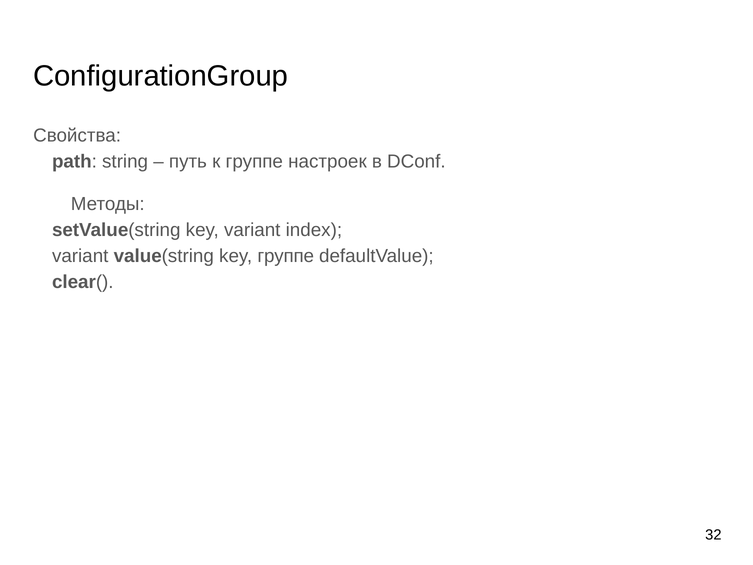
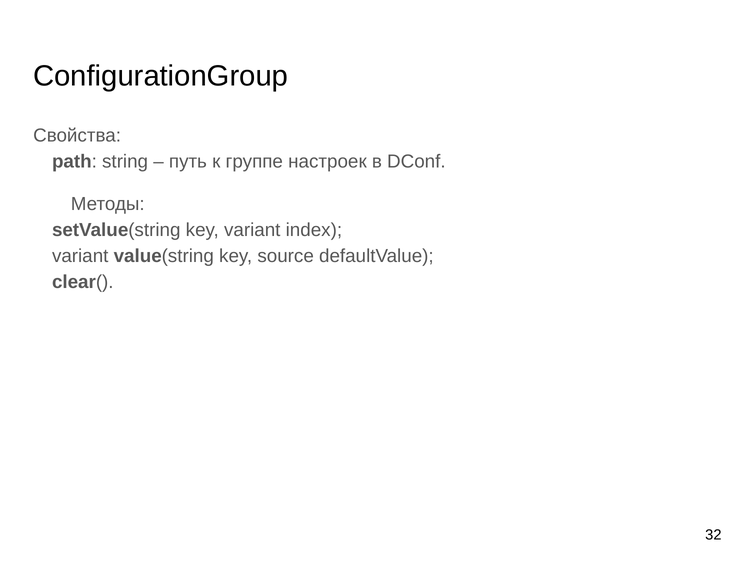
key группе: группе -> source (286, 256)
